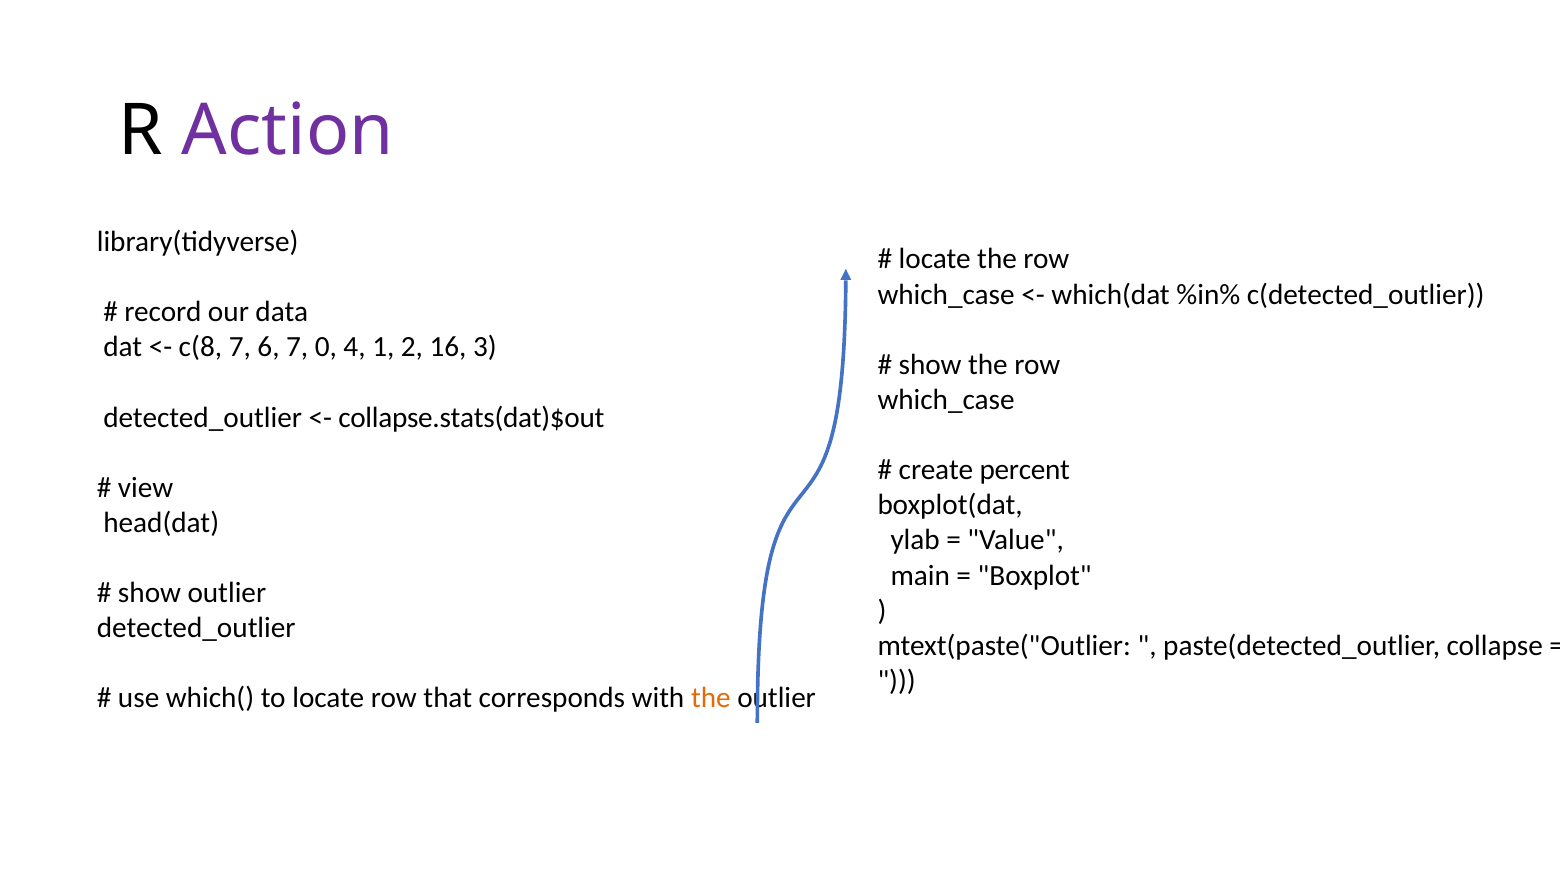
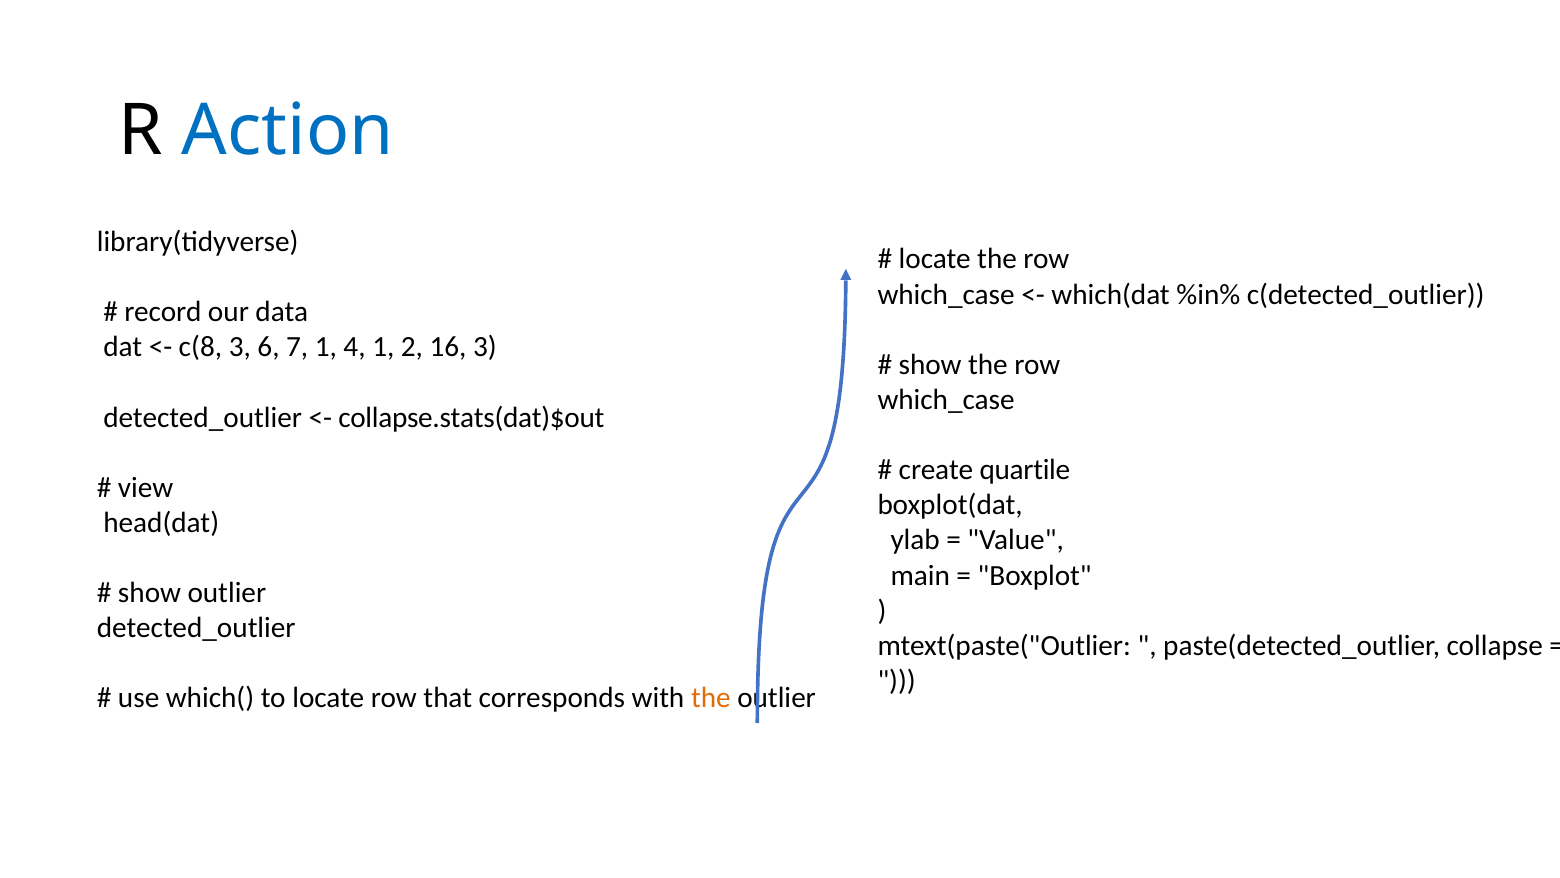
Action colour: purple -> blue (288, 131)
c(8 7: 7 -> 3 (240, 347)
7 0: 0 -> 1 (326, 347)
percent: percent -> quartile (1025, 470)
